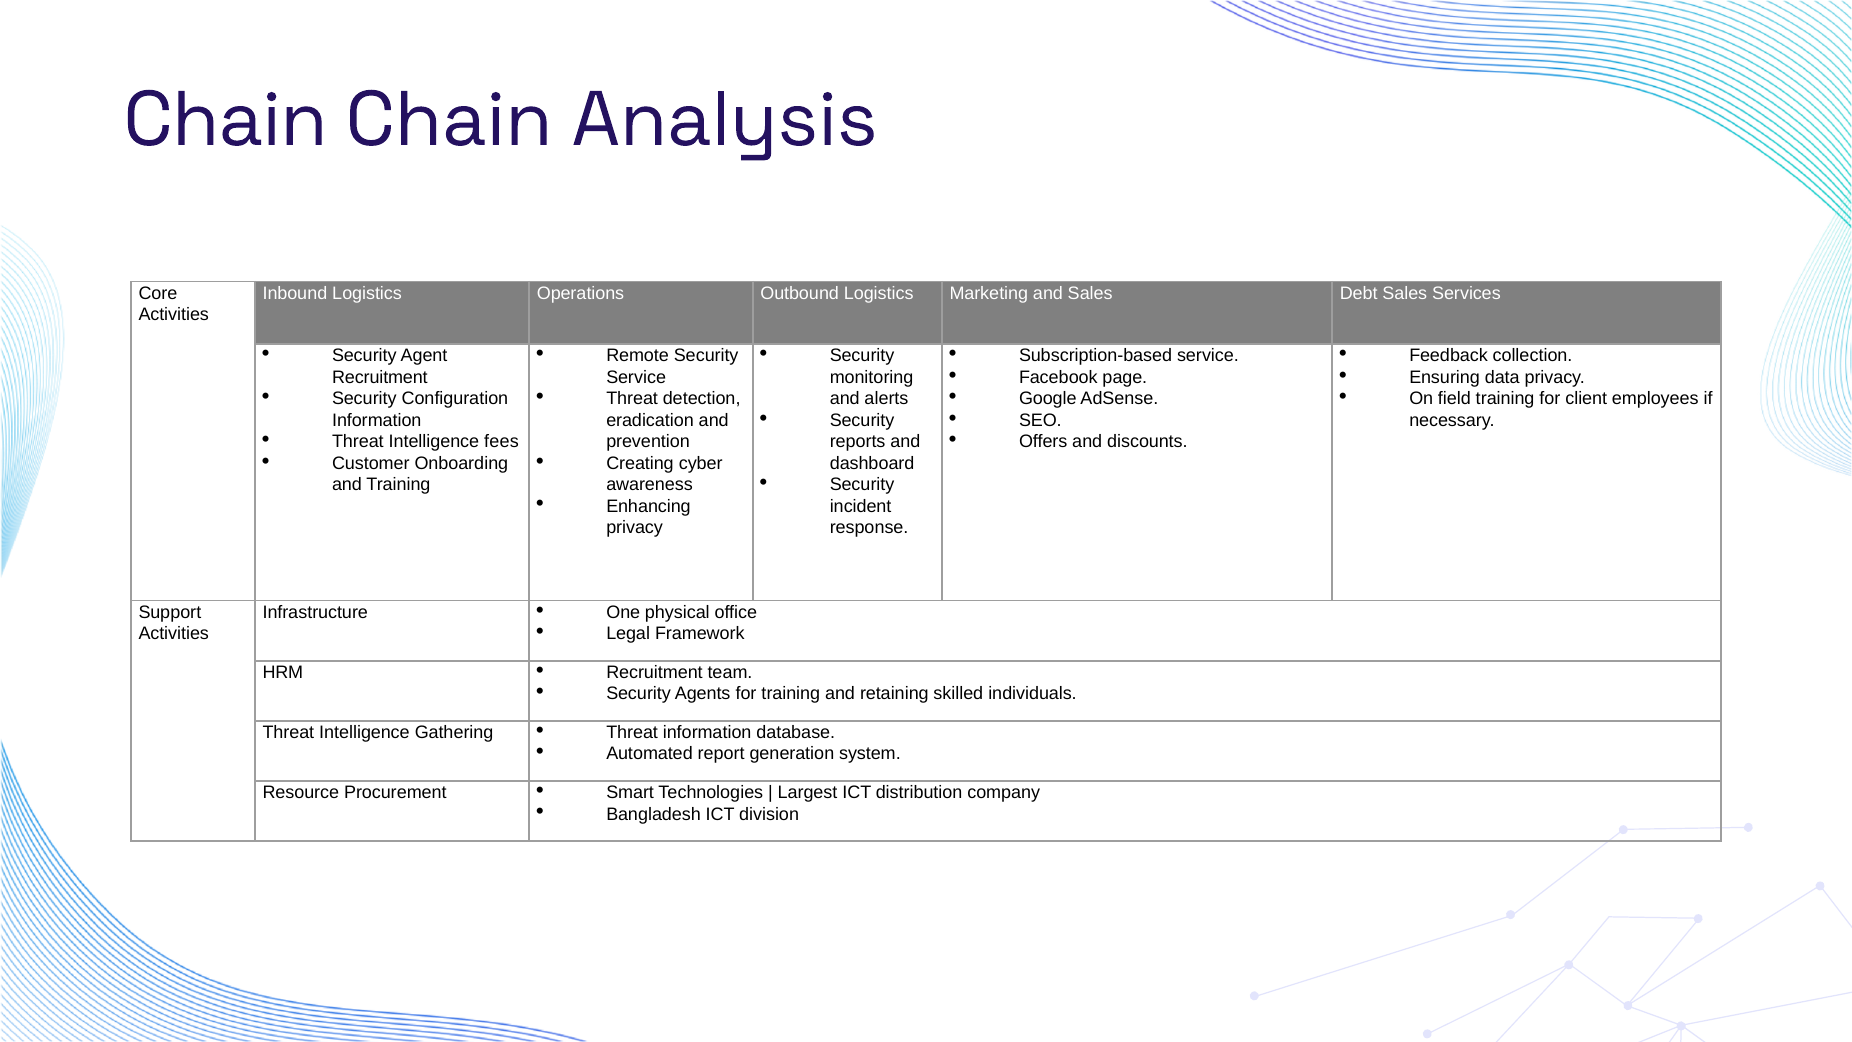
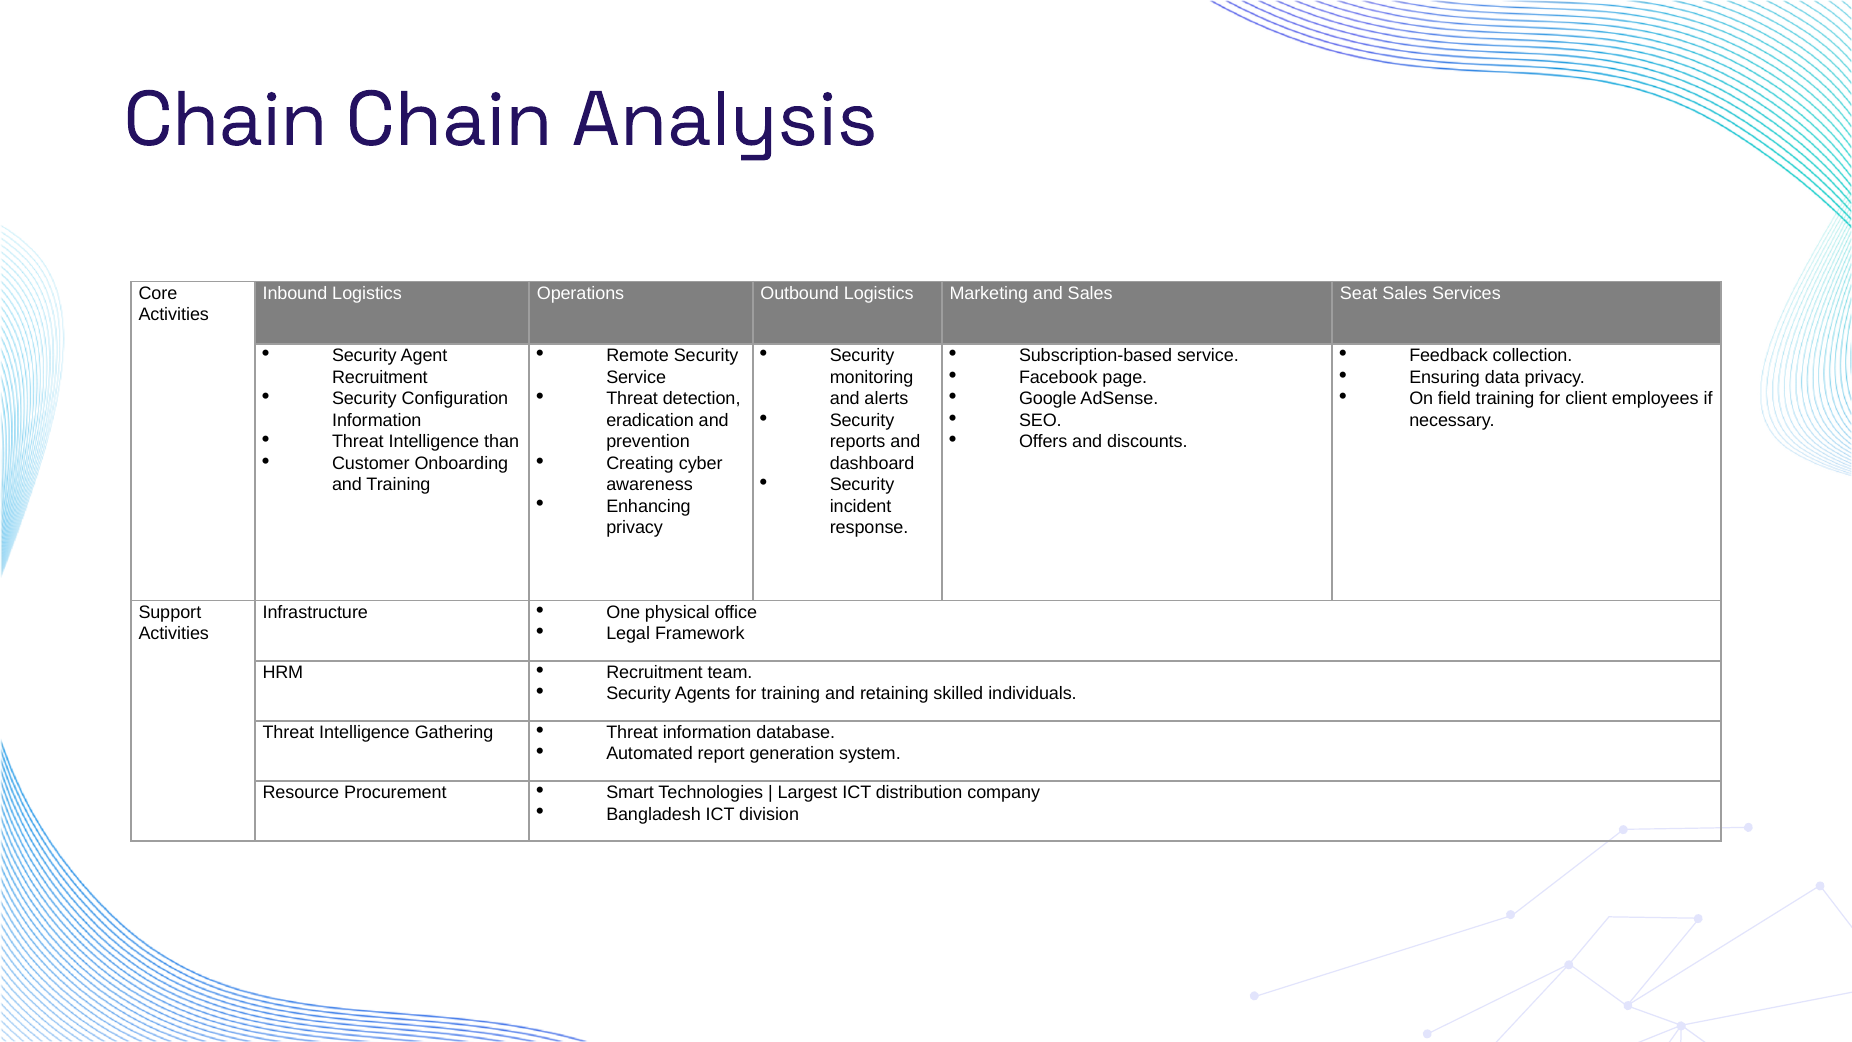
Debt: Debt -> Seat (1359, 293)
fees: fees -> than (502, 442)
